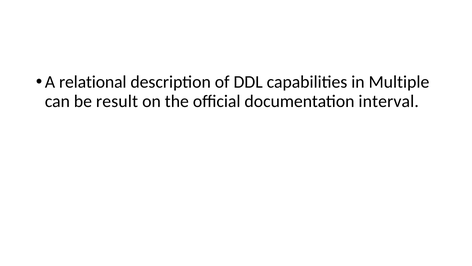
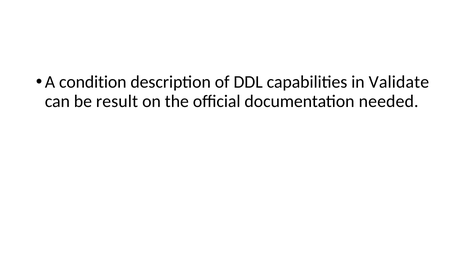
relational: relational -> condition (93, 82)
Multiple: Multiple -> Validate (399, 82)
interval: interval -> needed (389, 101)
